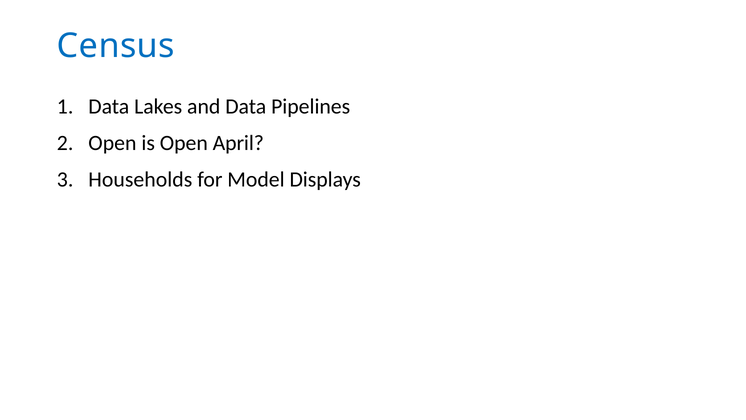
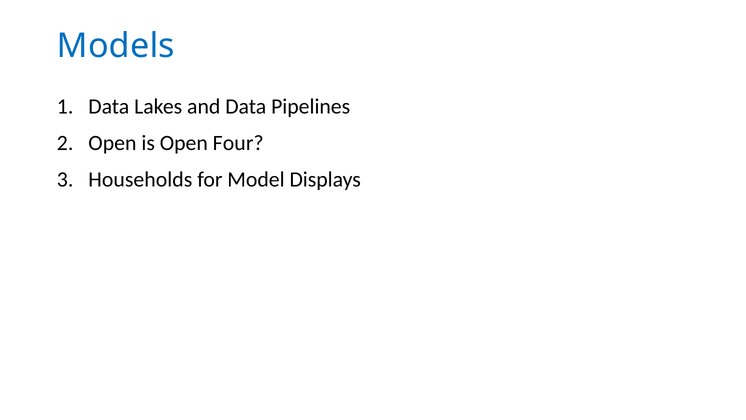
Census: Census -> Models (116, 46)
April: April -> Four (238, 143)
